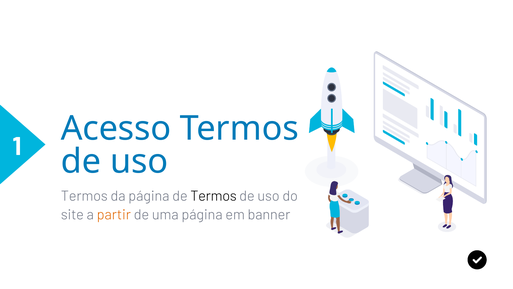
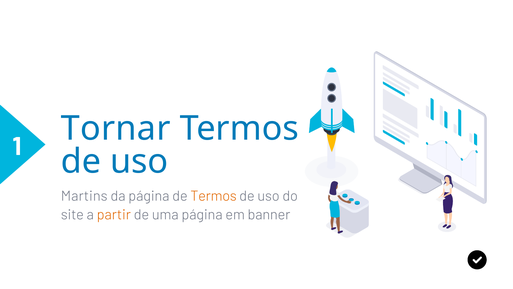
Acesso: Acesso -> Tornar (116, 128)
Termos: Termos -> Martins (84, 196)
Termos colour: black -> orange (214, 196)
